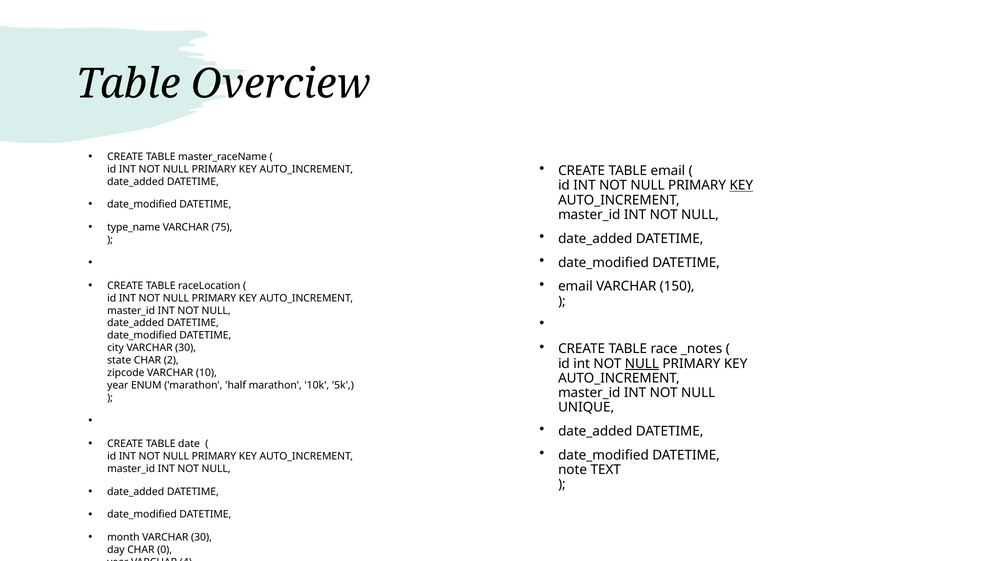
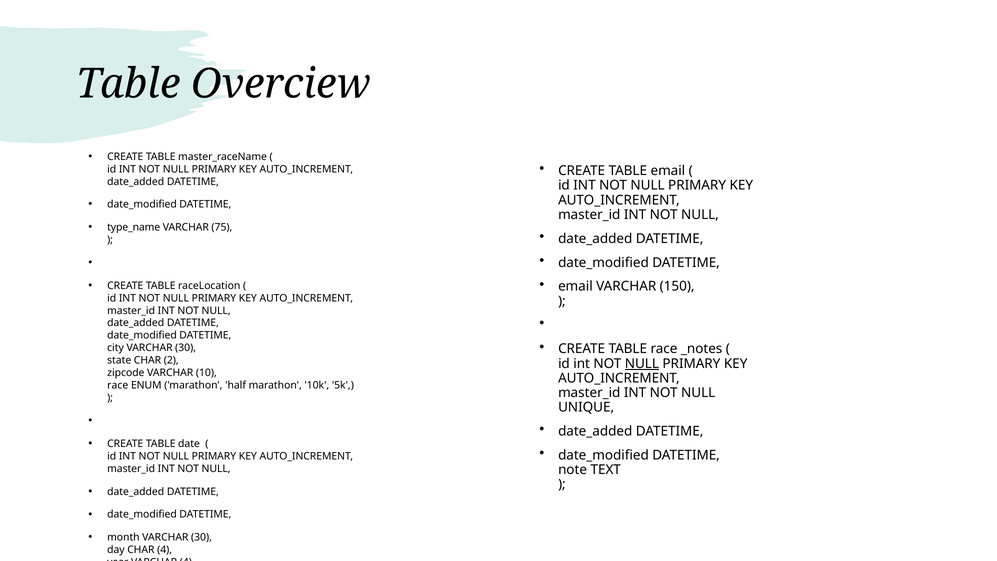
KEY underline: present -> none (741, 185)
year: year -> race (118, 385)
CHAR 0: 0 -> 4 (165, 550)
